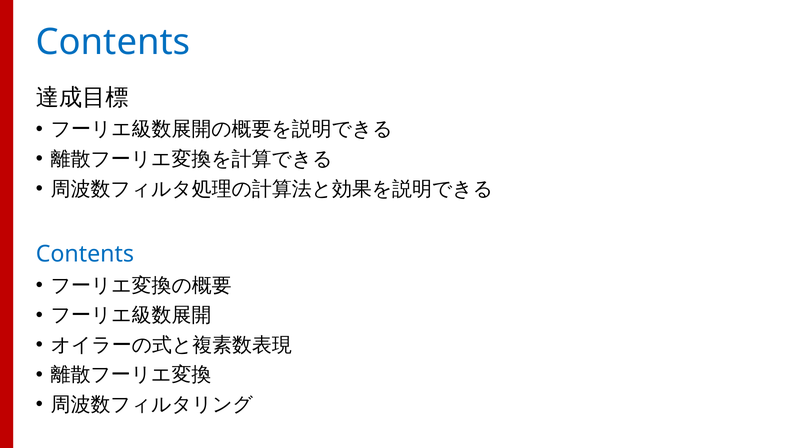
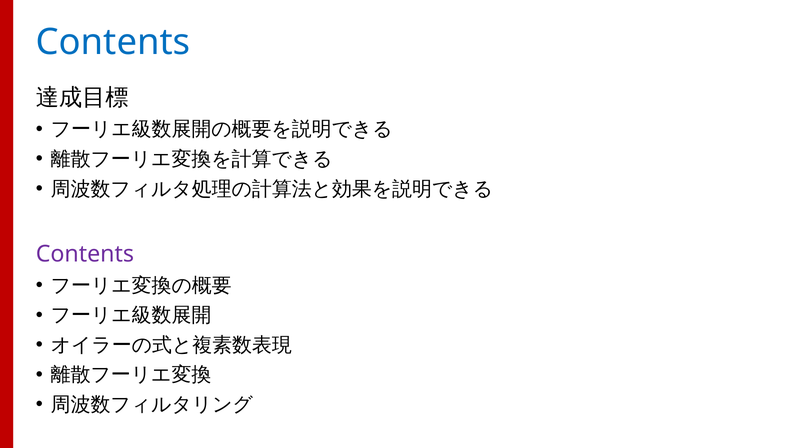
Contents colour: blue -> purple (85, 254)
